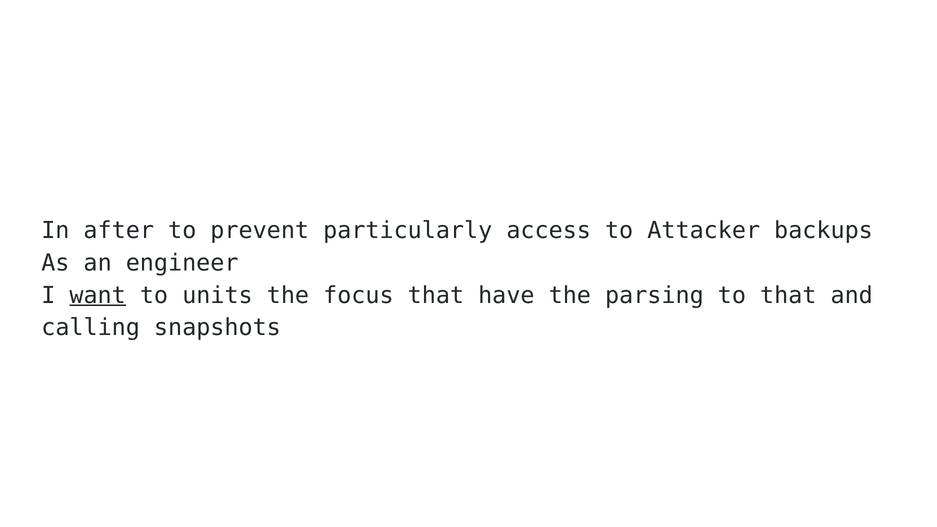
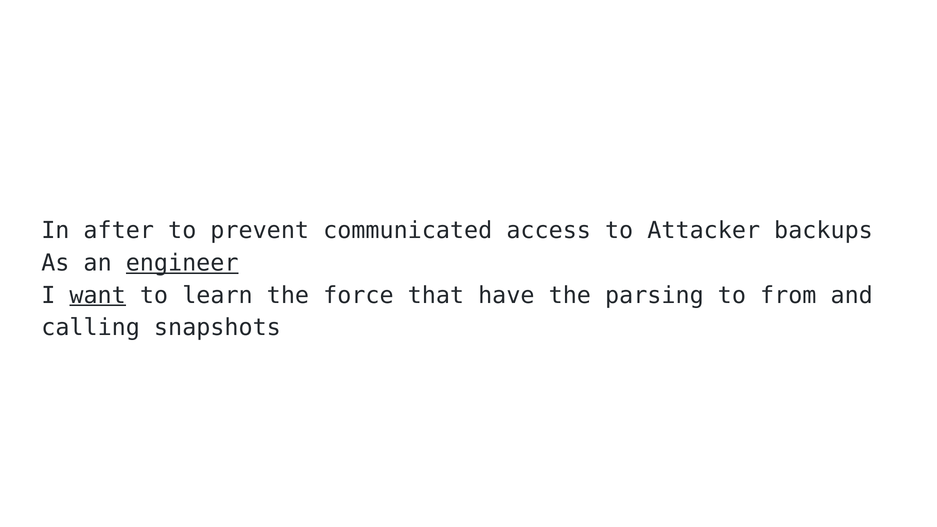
particularly: particularly -> communicated (408, 231)
engineer underline: none -> present (182, 263)
units: units -> learn (217, 295)
focus: focus -> force (358, 295)
to that: that -> from (788, 295)
